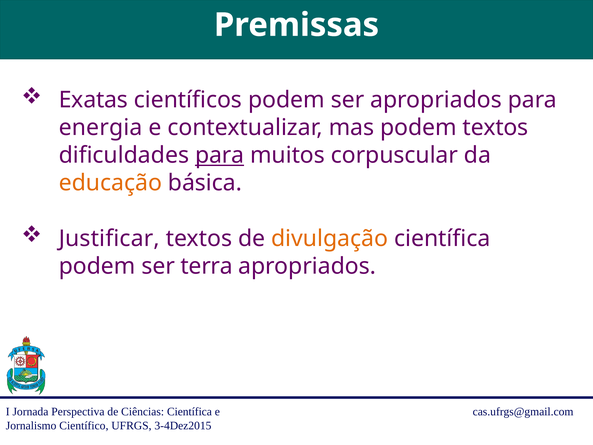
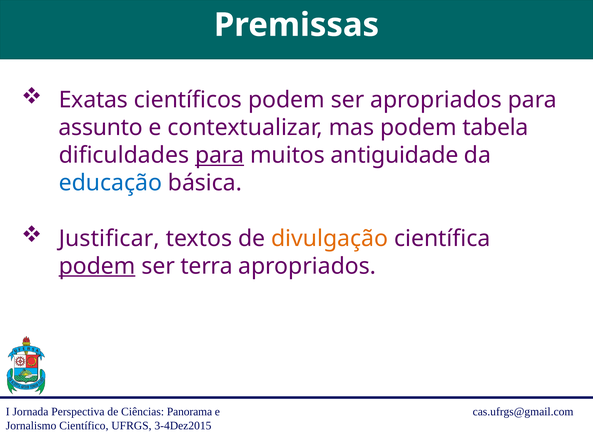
energia: energia -> assunto (101, 128)
podem textos: textos -> tabela (495, 128)
corpuscular: corpuscular -> antiguidade (395, 155)
educação colour: orange -> blue (110, 183)
podem underline: none -> present (97, 266)
Científica: Científica -> Panorama (189, 412)
